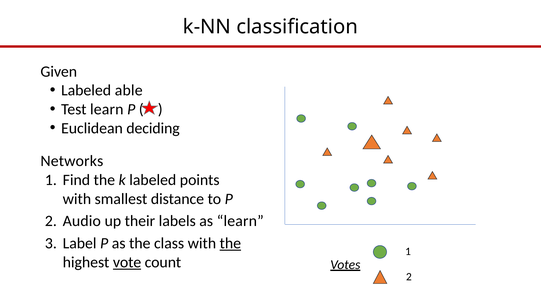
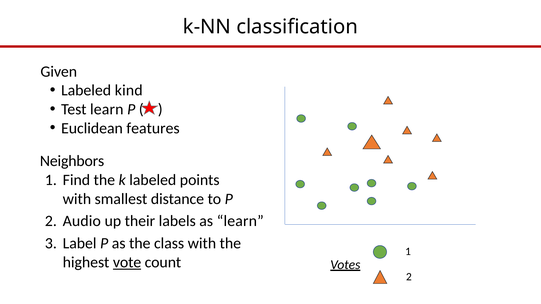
able: able -> kind (129, 90)
deciding: deciding -> features (153, 128)
Networks: Networks -> Neighbors (72, 161)
the underline: present -> none (230, 244)
